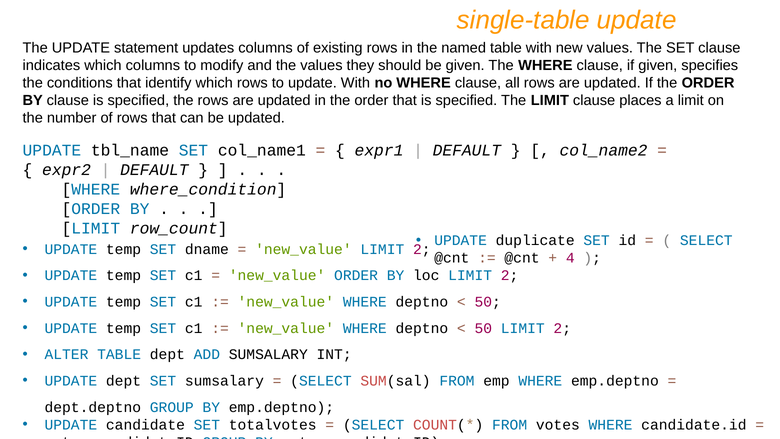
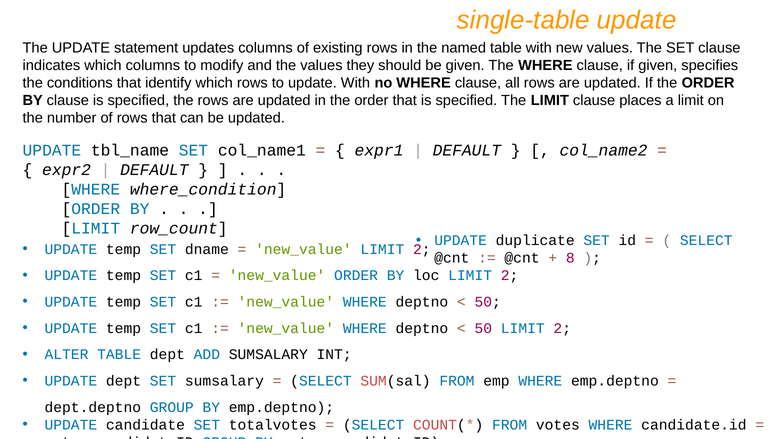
4: 4 -> 8 (570, 258)
